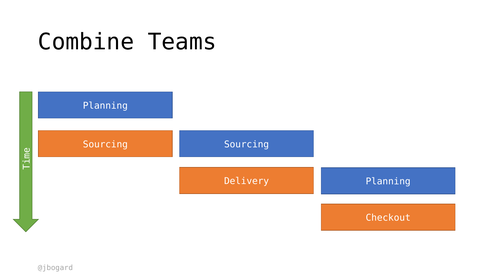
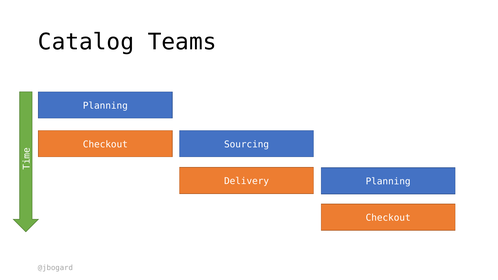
Combine: Combine -> Catalog (86, 42)
Sourcing: Sourcing -> Checkout (105, 144)
